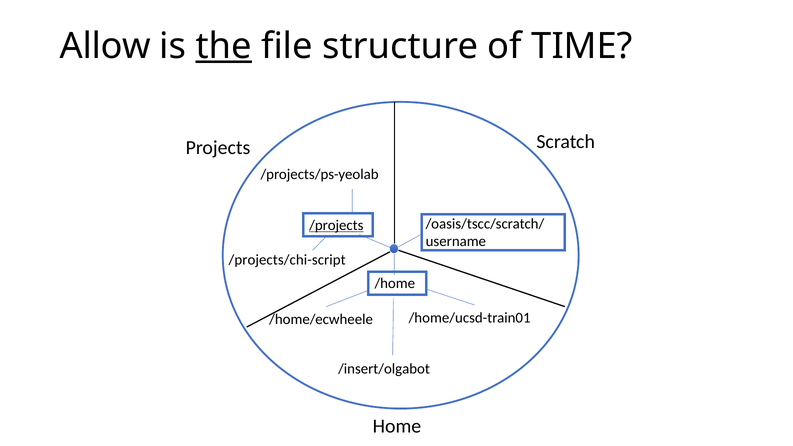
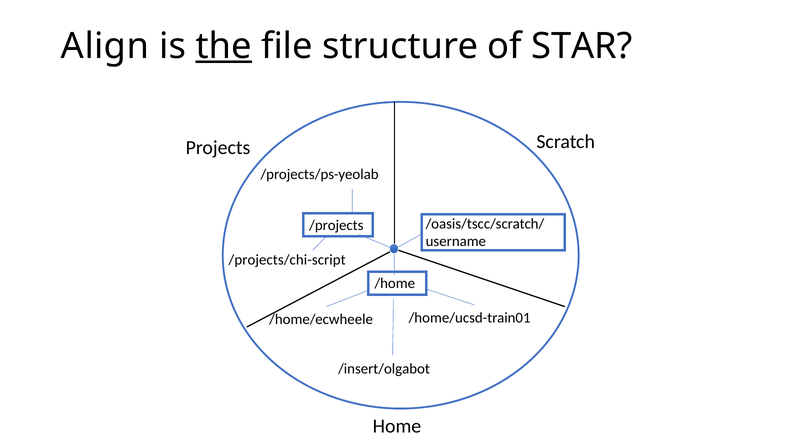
Allow: Allow -> Align (105, 46)
TIME: TIME -> STAR (582, 46)
/projects underline: present -> none (336, 225)
